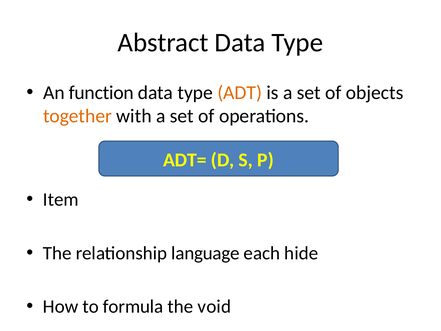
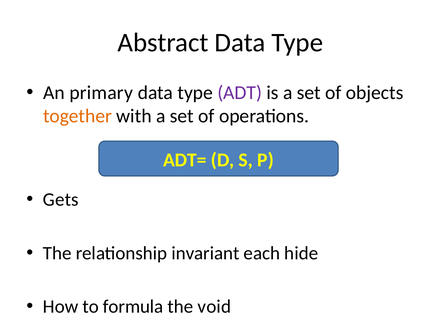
function: function -> primary (101, 93)
ADT colour: orange -> purple (240, 93)
Item: Item -> Gets (61, 200)
language: language -> invariant (205, 253)
